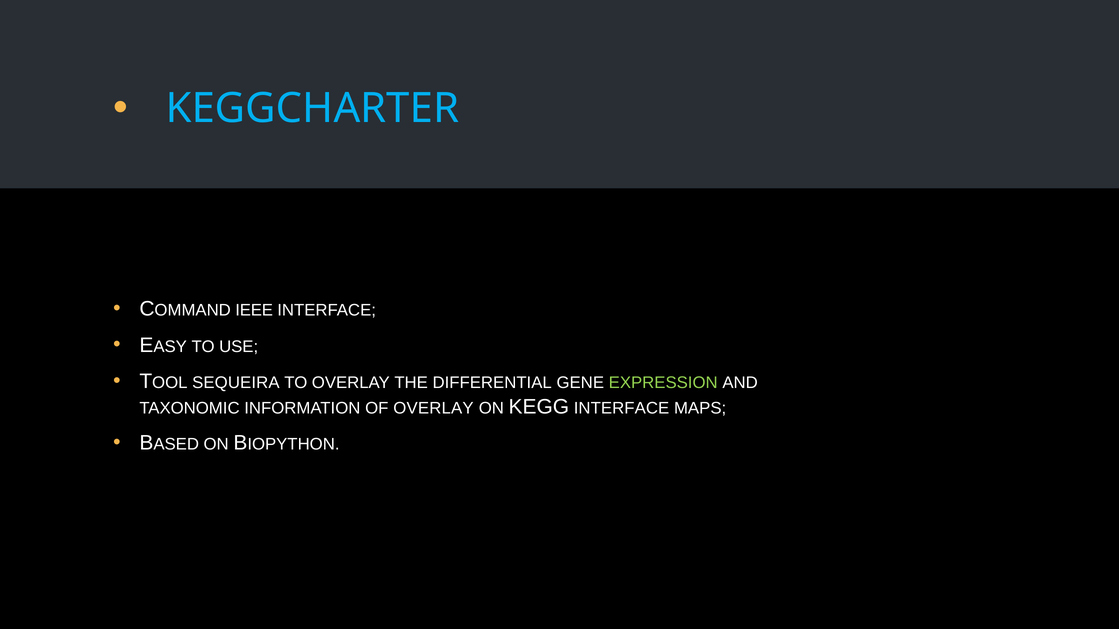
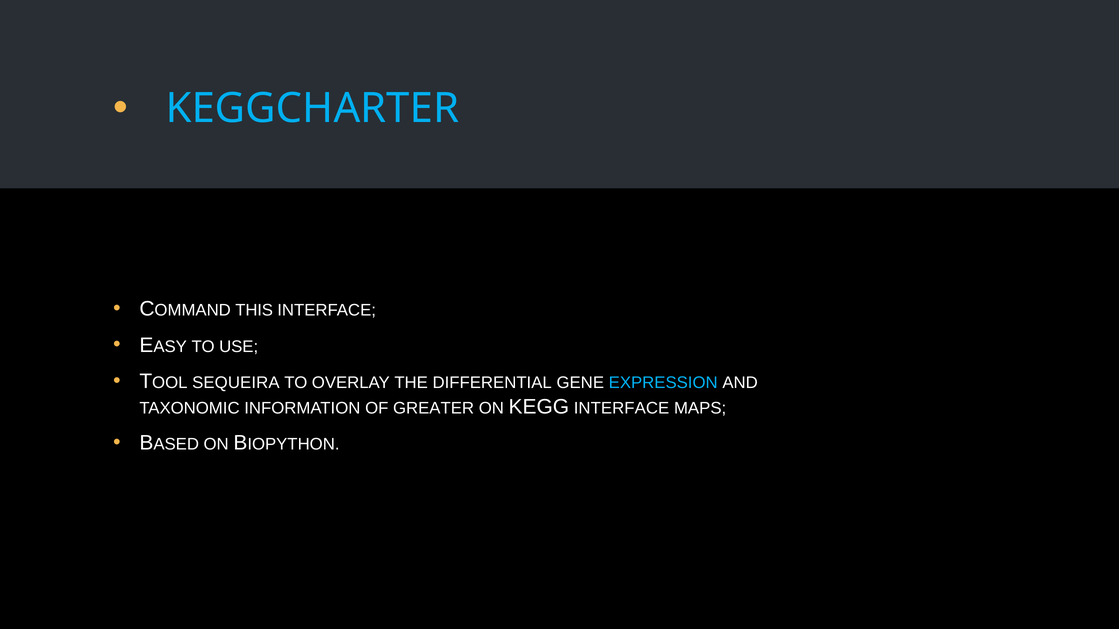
IEEE: IEEE -> THIS (254, 310)
EXPRESSION colour: light green -> light blue (663, 383)
OF OVERLAY: OVERLAY -> GREATER (434, 408)
